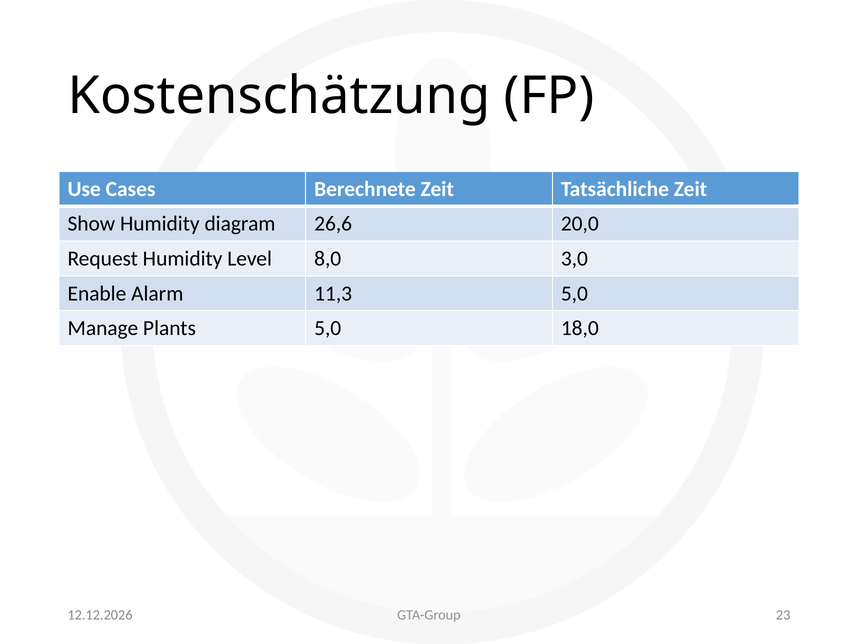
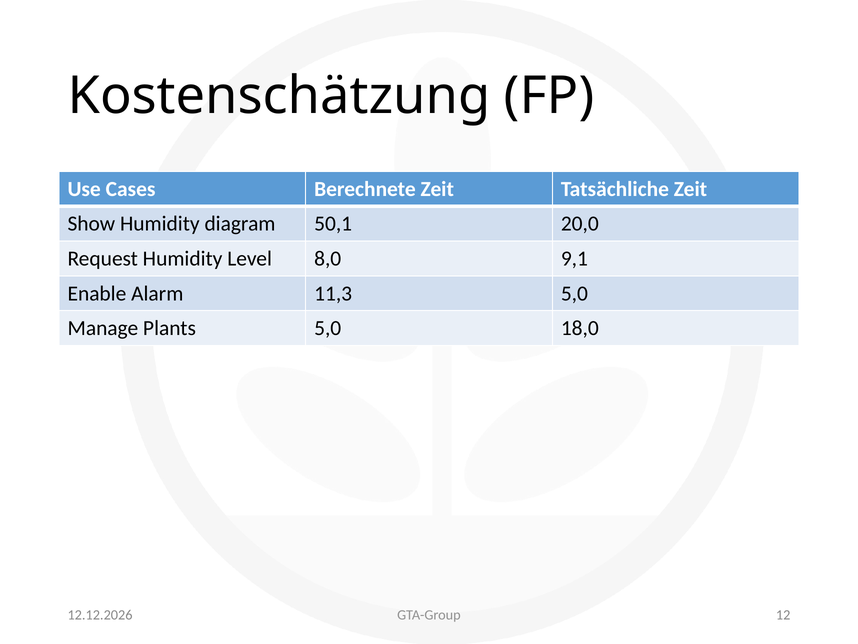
26,6: 26,6 -> 50,1 (333, 224)
3,0: 3,0 -> 9,1 (574, 259)
23: 23 -> 12 (783, 614)
